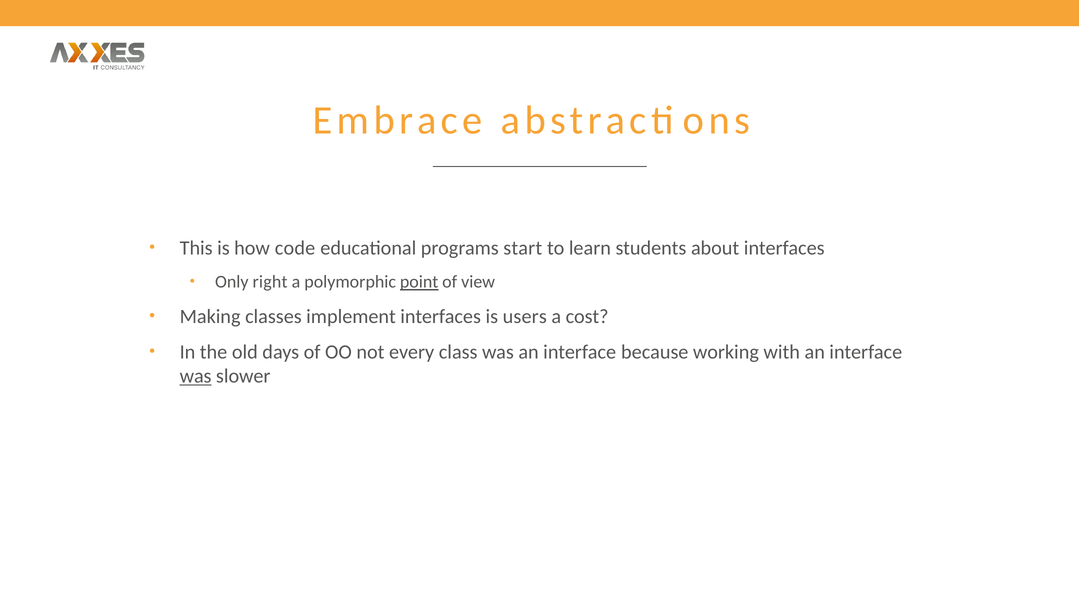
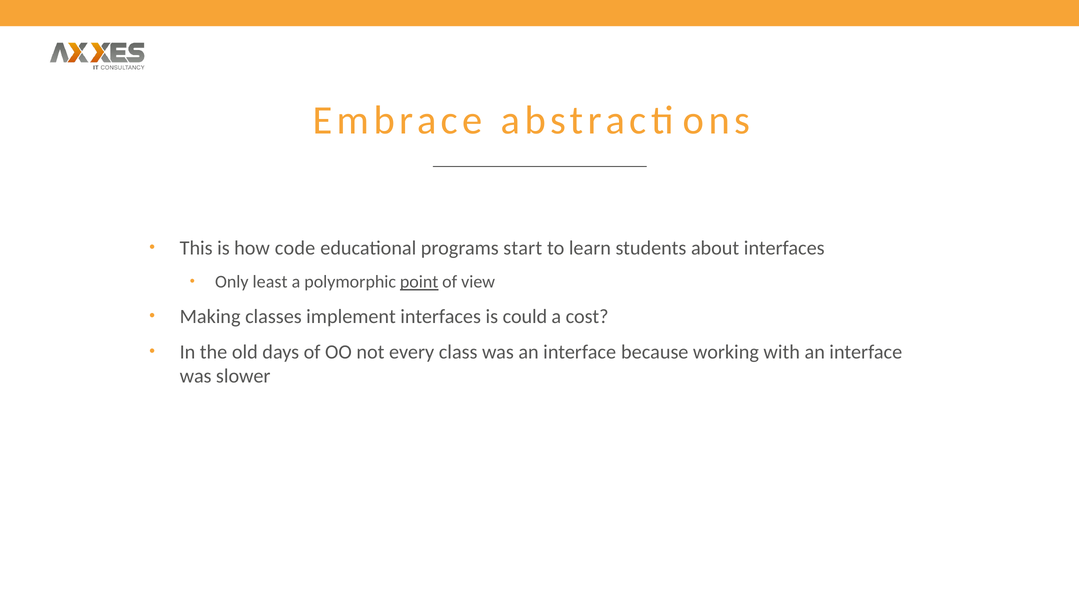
right: right -> least (270, 282)
users: users -> could (525, 316)
was underline: present -> none (196, 376)
